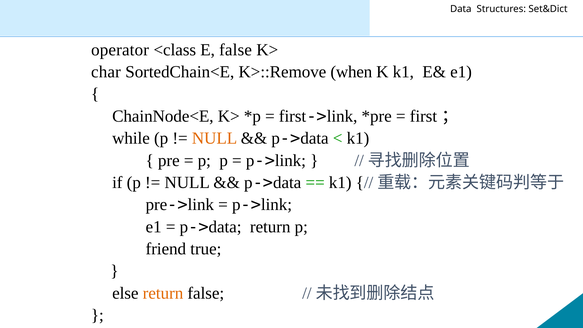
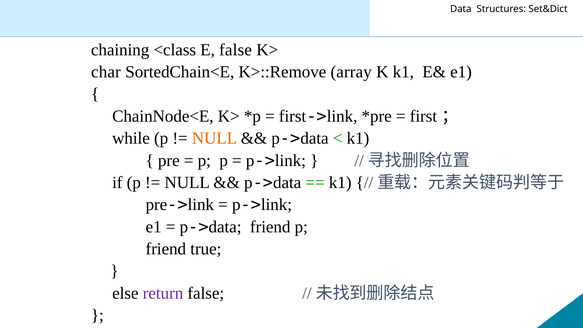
operator: operator -> chaining (120, 50)
when: when -> array (351, 72)
p->data return: return -> friend (270, 227)
return colour: orange -> purple (163, 293)
